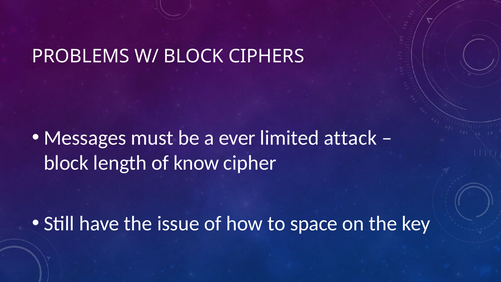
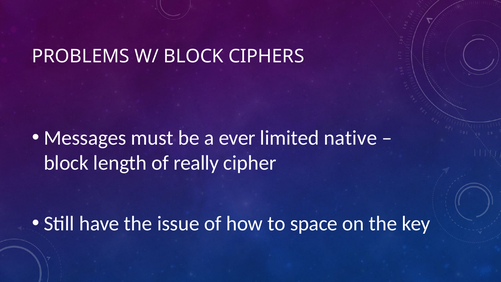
attack: attack -> native (350, 138)
know: know -> really (196, 163)
